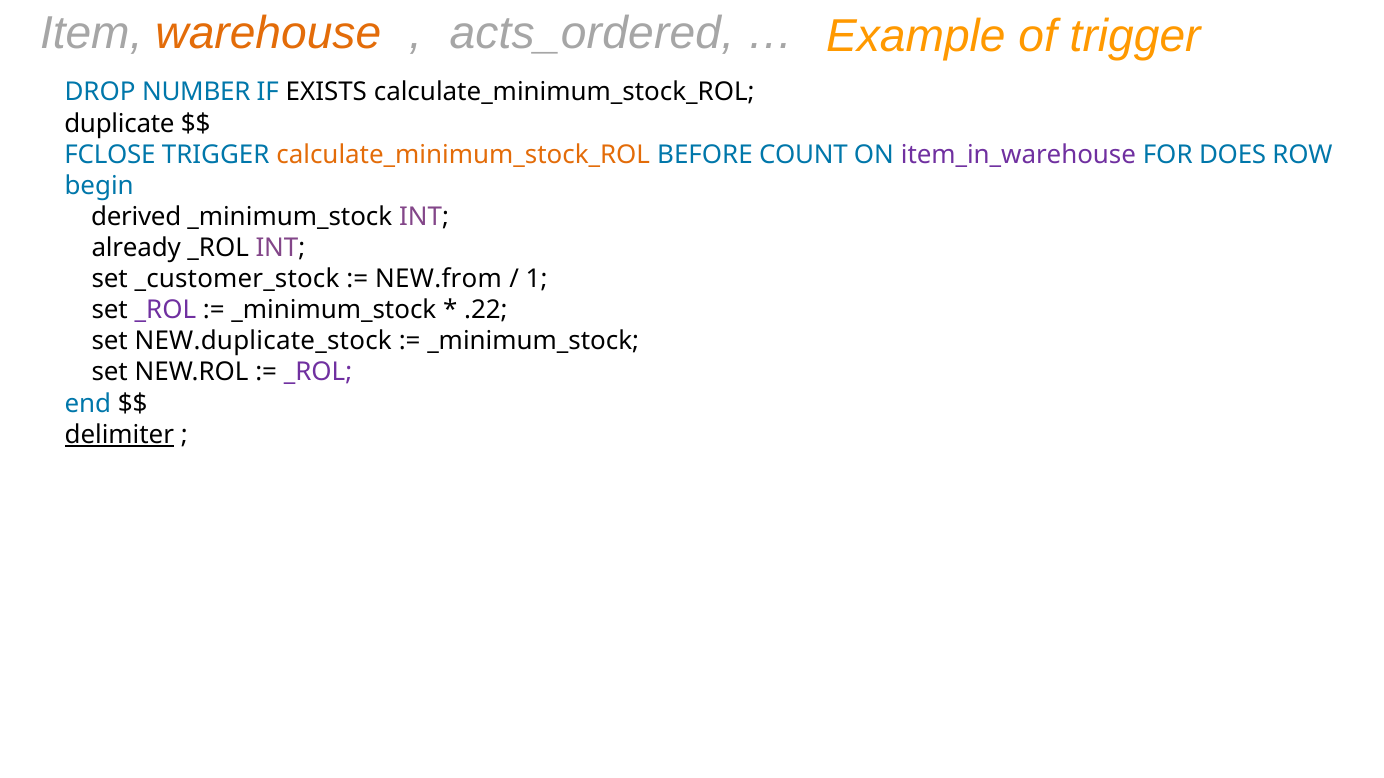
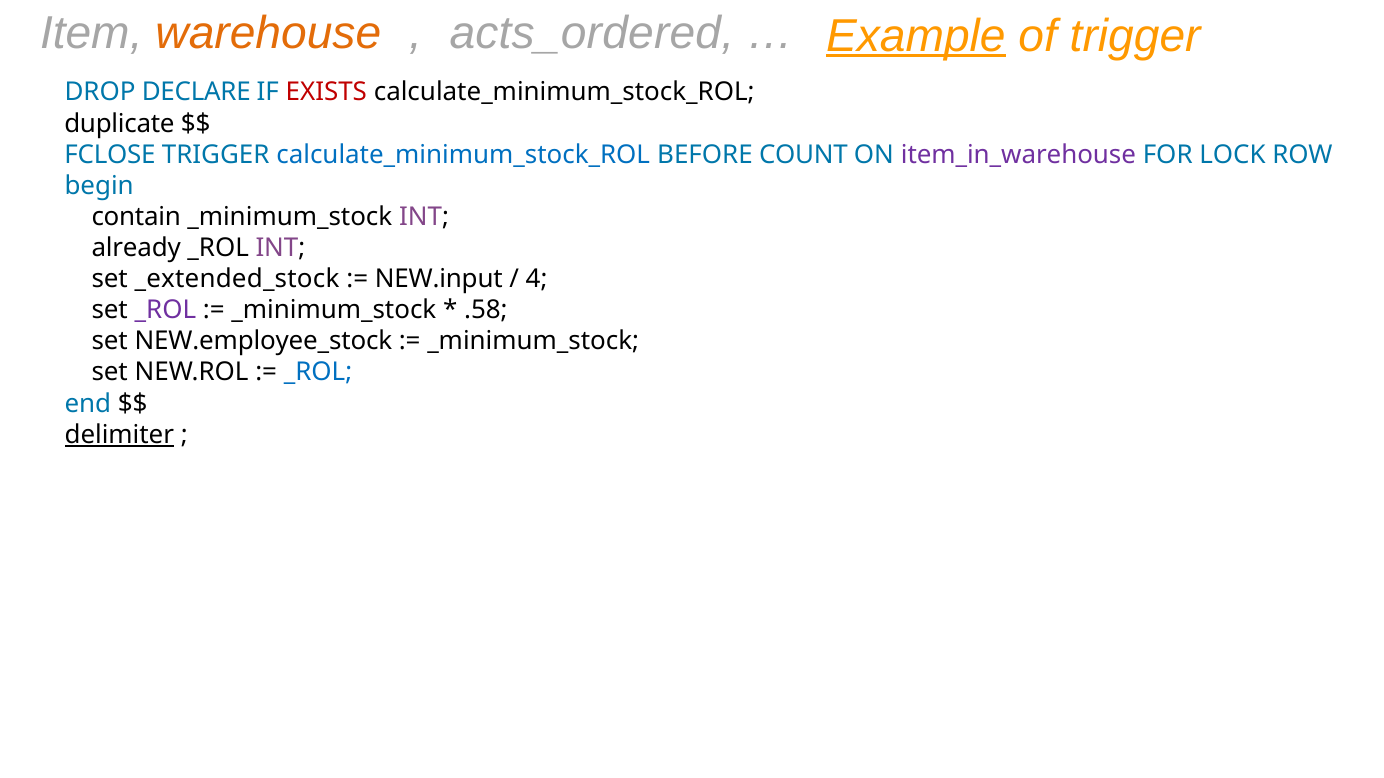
Example underline: none -> present (916, 36)
NUMBER: NUMBER -> DECLARE (196, 92)
EXISTS colour: black -> red (326, 92)
calculate_minimum_stock_ROL colour: orange -> blue (463, 155)
DOES: DOES -> LOCK (1233, 155)
derived: derived -> contain (136, 217)
_customer_stock: _customer_stock -> _extended_stock (237, 279)
NEW.from: NEW.from -> NEW.input (439, 279)
1: 1 -> 4 (537, 279)
.22: .22 -> .58 (486, 310)
NEW.duplicate_stock: NEW.duplicate_stock -> NEW.employee_stock (263, 342)
_ROL colour: purple -> blue (318, 373)
